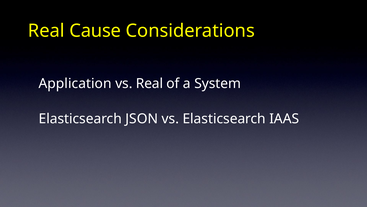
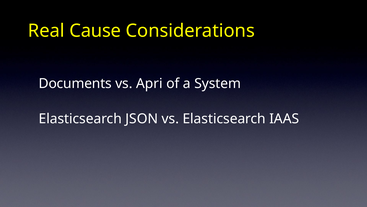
Application: Application -> Documents (75, 83)
vs Real: Real -> Apri (149, 83)
